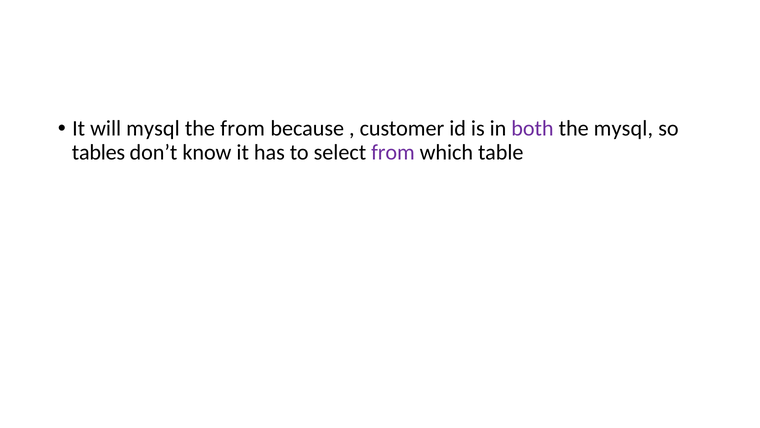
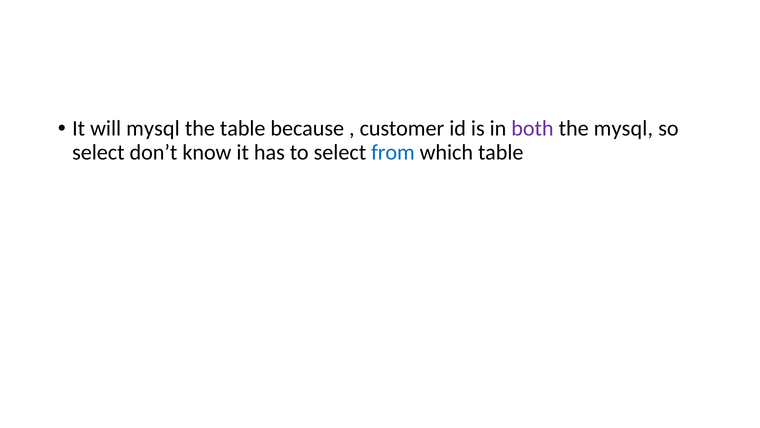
the from: from -> table (243, 128)
tables: tables -> select (98, 152)
from colour: purple -> blue (393, 152)
